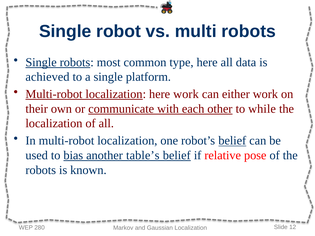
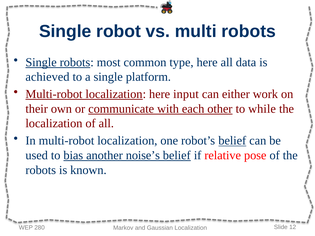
here work: work -> input (186, 94)
table’s: table’s -> noise’s (143, 155)
